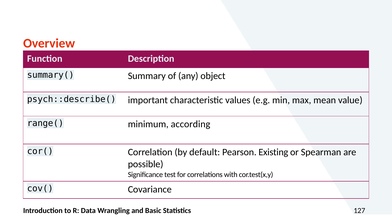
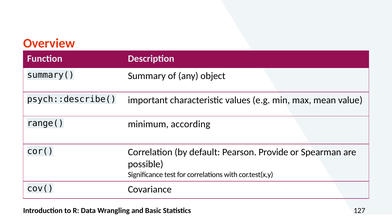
Existing: Existing -> Provide (273, 152)
